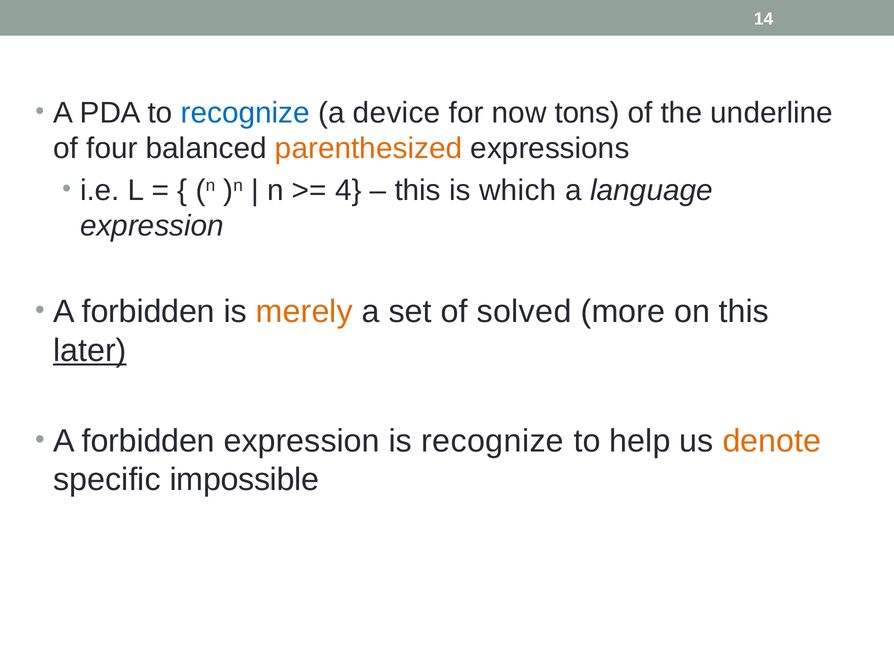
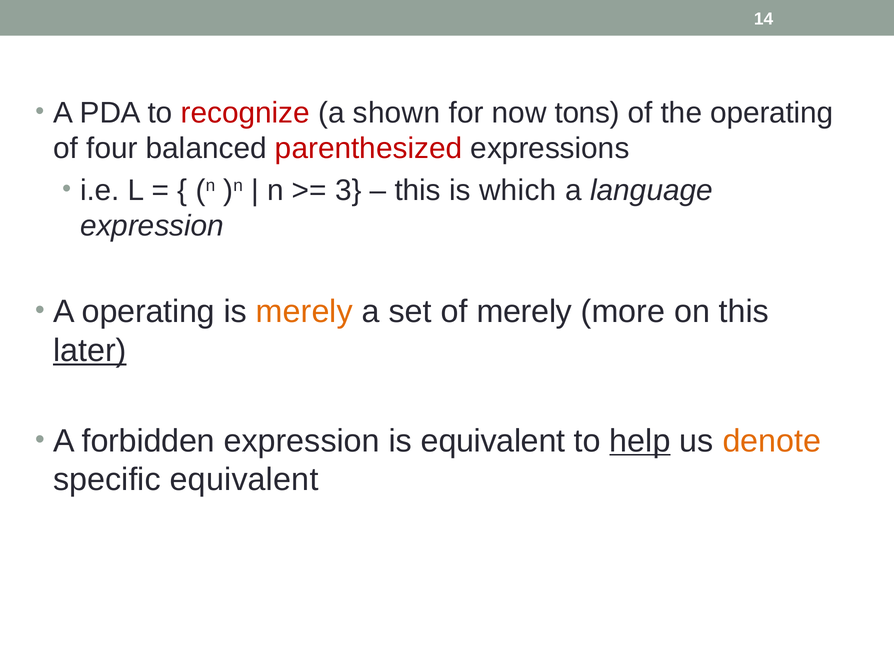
recognize colour: blue -> red (245, 113)
device: device -> shown (397, 113)
the underline: underline -> operating (772, 113)
parenthesized colour: orange -> red (369, 148)
4: 4 -> 3 (348, 190)
forbidden: forbidden -> operating (148, 312)
of solved: solved -> merely (524, 312)
is recognize: recognize -> equivalent (493, 441)
help underline: none -> present (640, 441)
specific impossible: impossible -> equivalent (244, 479)
